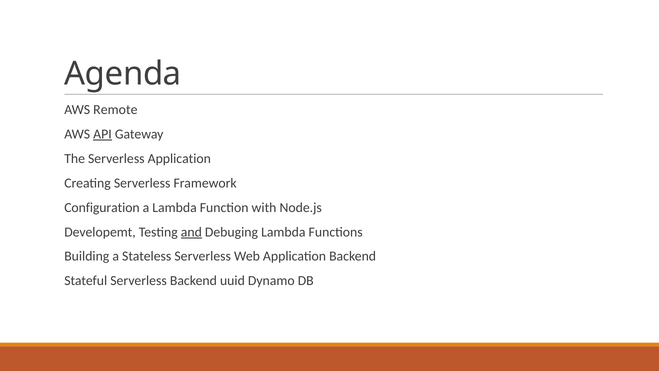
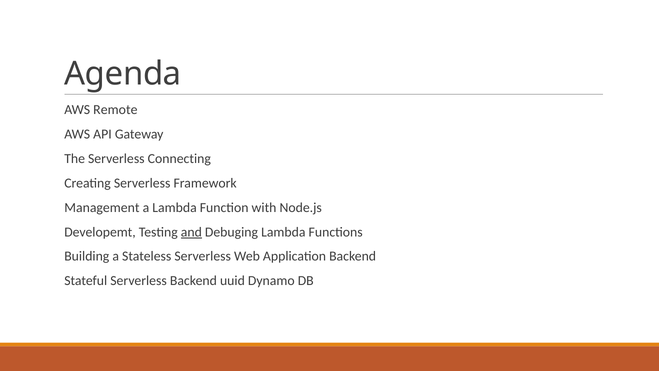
API underline: present -> none (102, 134)
Serverless Application: Application -> Connecting (179, 158)
Configuration: Configuration -> Management (102, 207)
